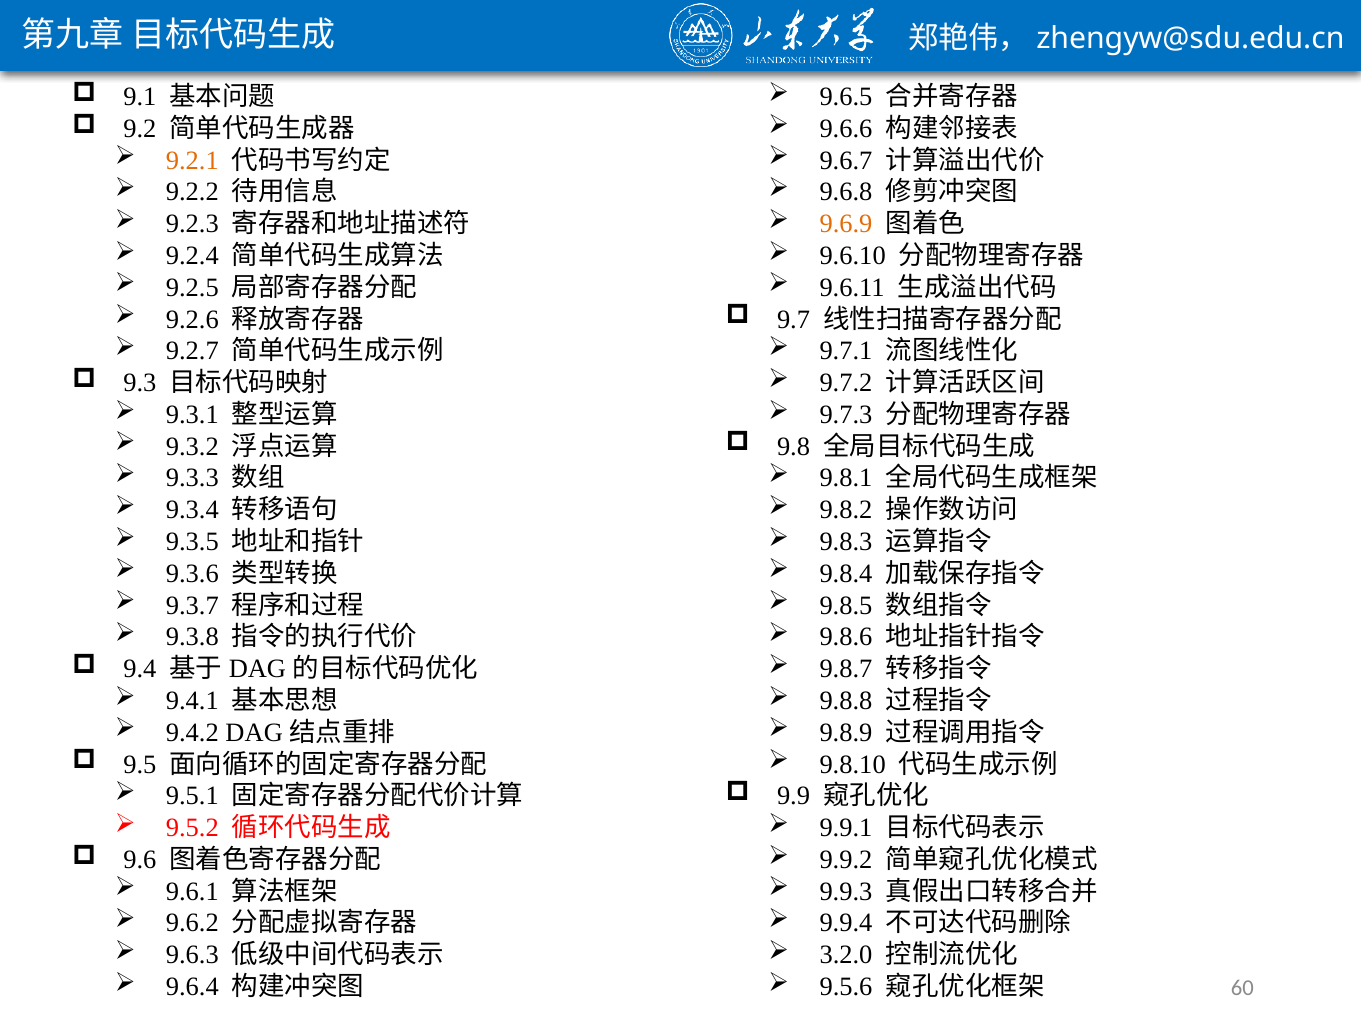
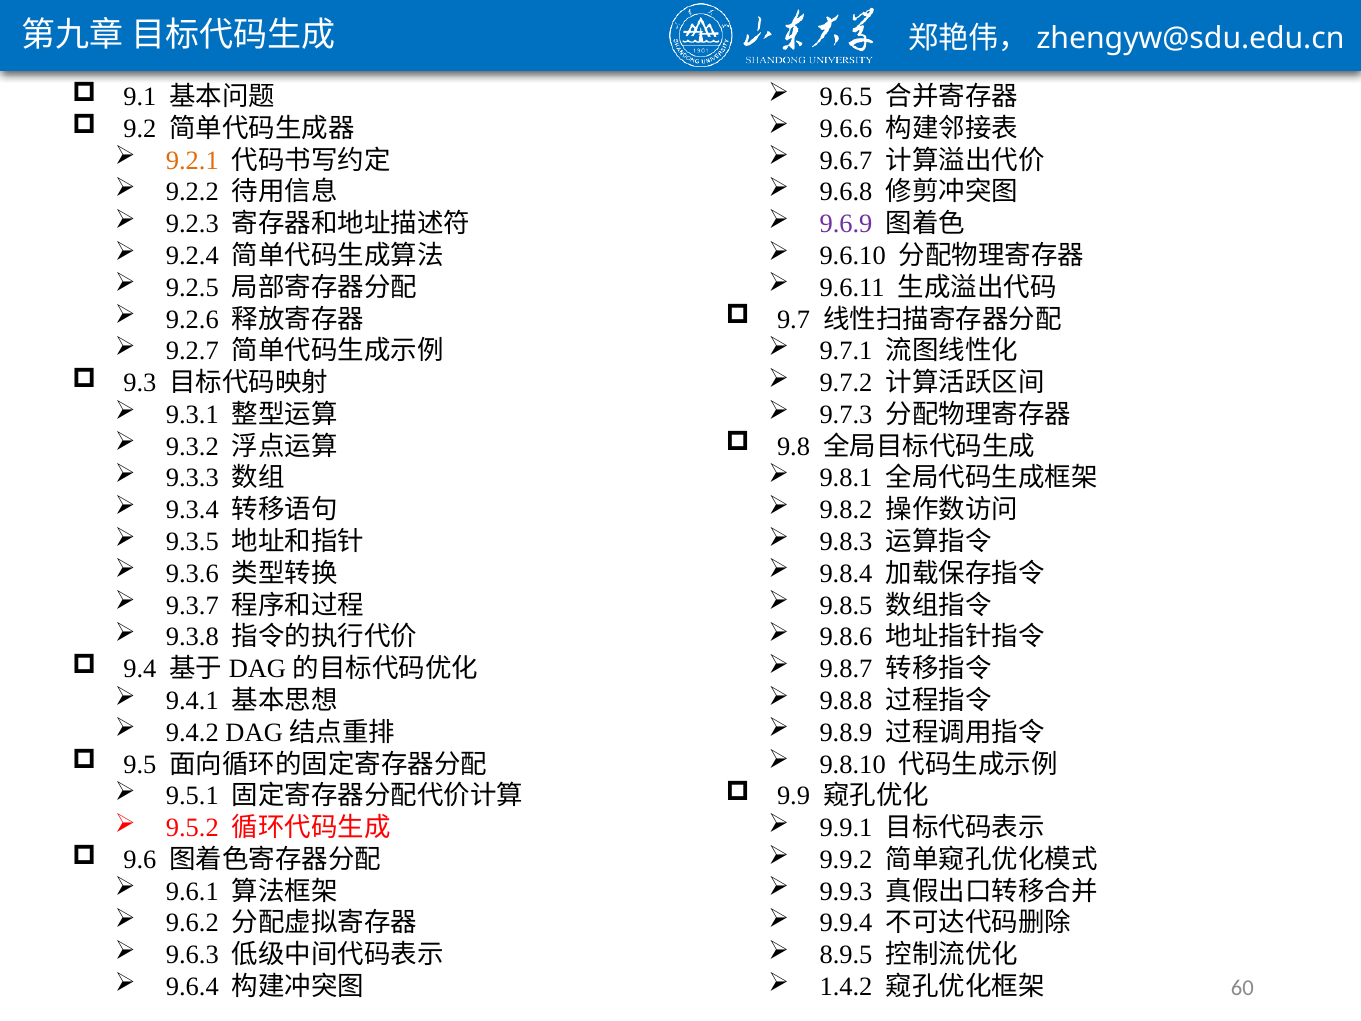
9.6.9 colour: orange -> purple (846, 224)
3.2.0: 3.2.0 -> 8.9.5 (846, 955)
9.5.6: 9.5.6 -> 1.4.2 (846, 987)
